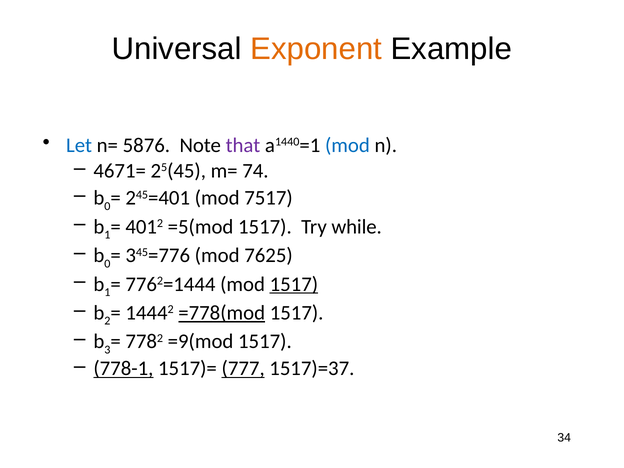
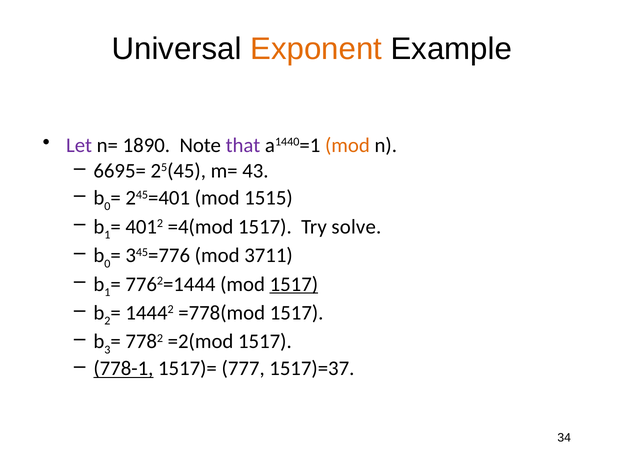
Let colour: blue -> purple (79, 145)
5876: 5876 -> 1890 (146, 145)
mod colour: blue -> orange (347, 145)
4671=: 4671= -> 6695= (120, 171)
74: 74 -> 43 (255, 171)
7517: 7517 -> 1515 (269, 198)
=5(mod: =5(mod -> =4(mod (201, 227)
while: while -> solve (356, 227)
7625: 7625 -> 3711 (269, 255)
=778(mod underline: present -> none (222, 313)
=9(mod: =9(mod -> =2(mod (201, 342)
777 underline: present -> none (243, 368)
